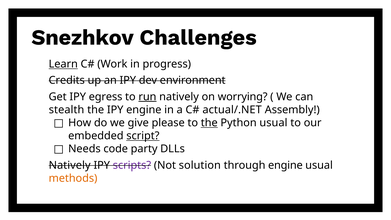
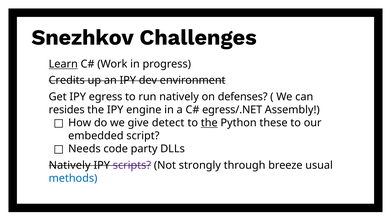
run underline: present -> none (147, 97)
worrying: worrying -> defenses (243, 97)
stealth: stealth -> resides (67, 110)
actual/.NET: actual/.NET -> egress/.NET (232, 110)
please: please -> detect (168, 123)
Python usual: usual -> these (274, 123)
script underline: present -> none (143, 136)
solution: solution -> strongly (200, 165)
through engine: engine -> breeze (285, 165)
methods colour: orange -> blue (73, 178)
